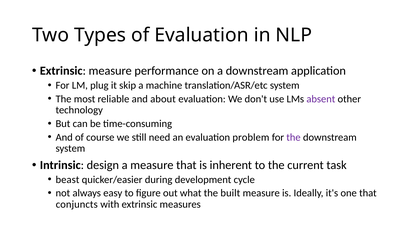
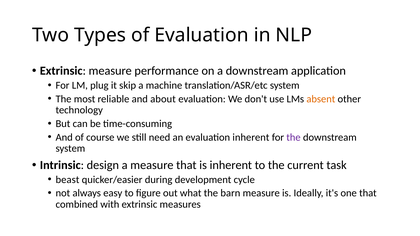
absent colour: purple -> orange (321, 99)
evaluation problem: problem -> inherent (251, 137)
built: built -> barn (230, 193)
conjuncts: conjuncts -> combined (77, 205)
